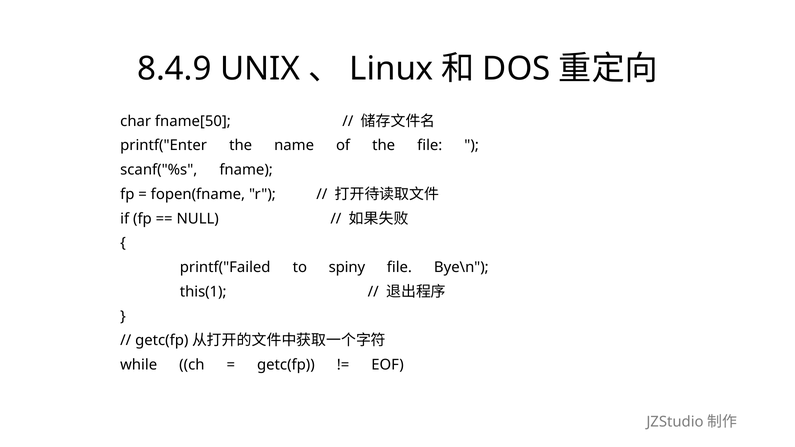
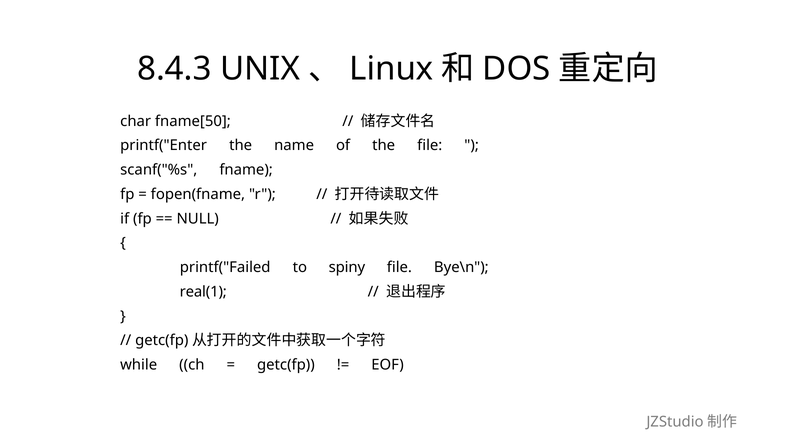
8.4.9: 8.4.9 -> 8.4.3 (174, 69)
this(1: this(1 -> real(1 (203, 292)
